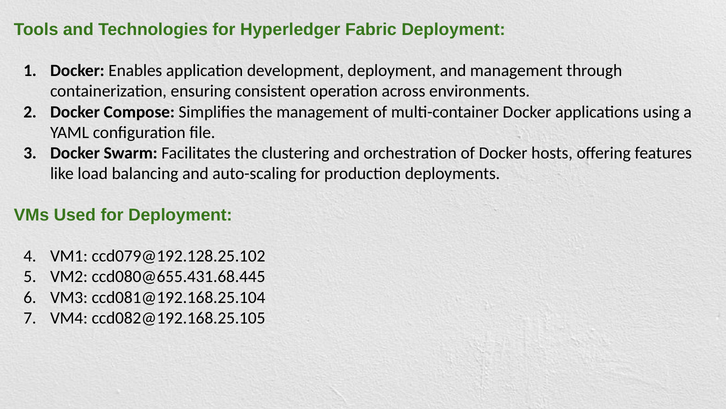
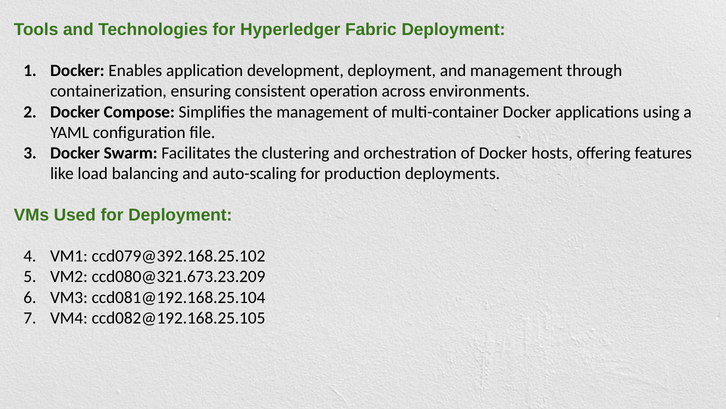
ccd079@192.128.25.102: ccd079@192.128.25.102 -> ccd079@392.168.25.102 (179, 256)
ccd080@655.431.68.445: ccd080@655.431.68.445 -> ccd080@321.673.23.209 (179, 276)
